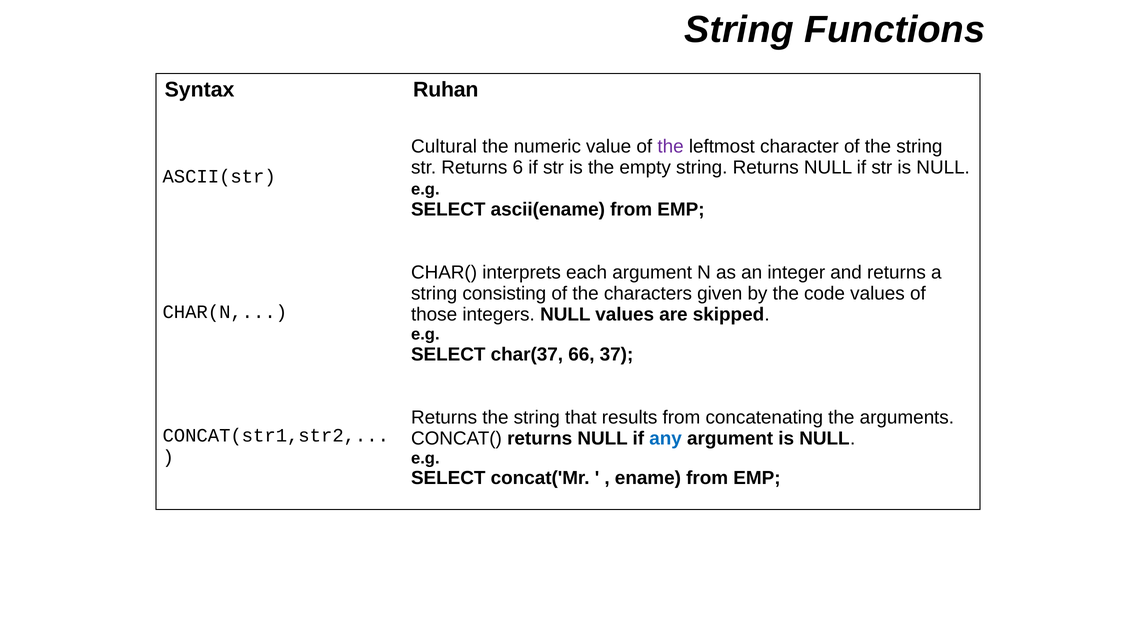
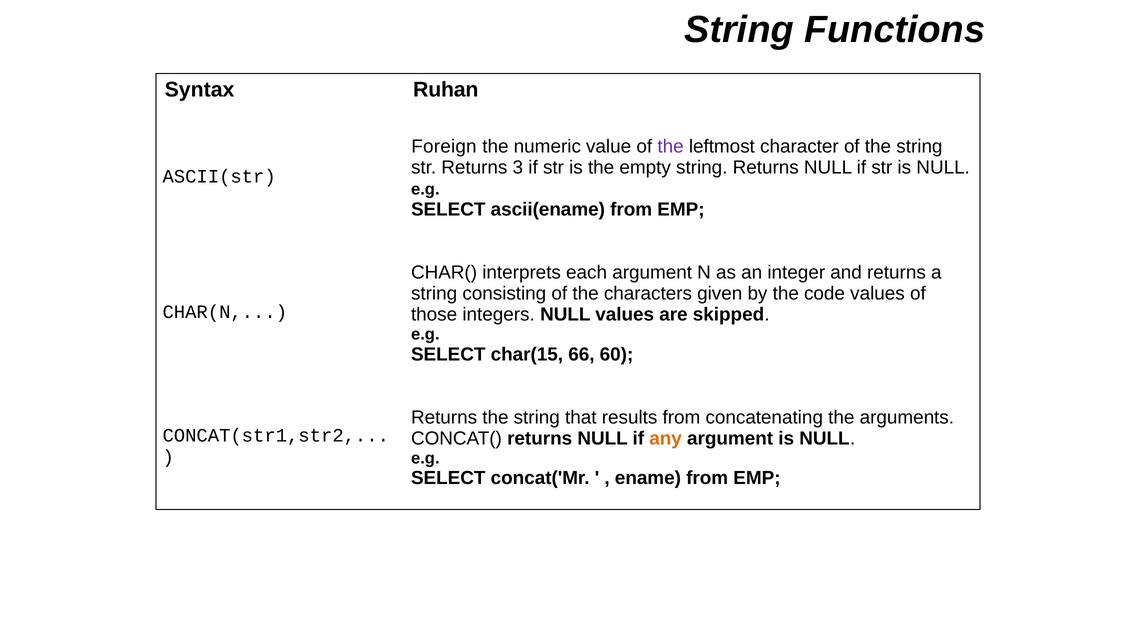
Cultural: Cultural -> Foreign (444, 146)
6: 6 -> 3 (518, 167)
char(37: char(37 -> char(15 (527, 354)
37: 37 -> 60 (617, 354)
any colour: blue -> orange (666, 439)
